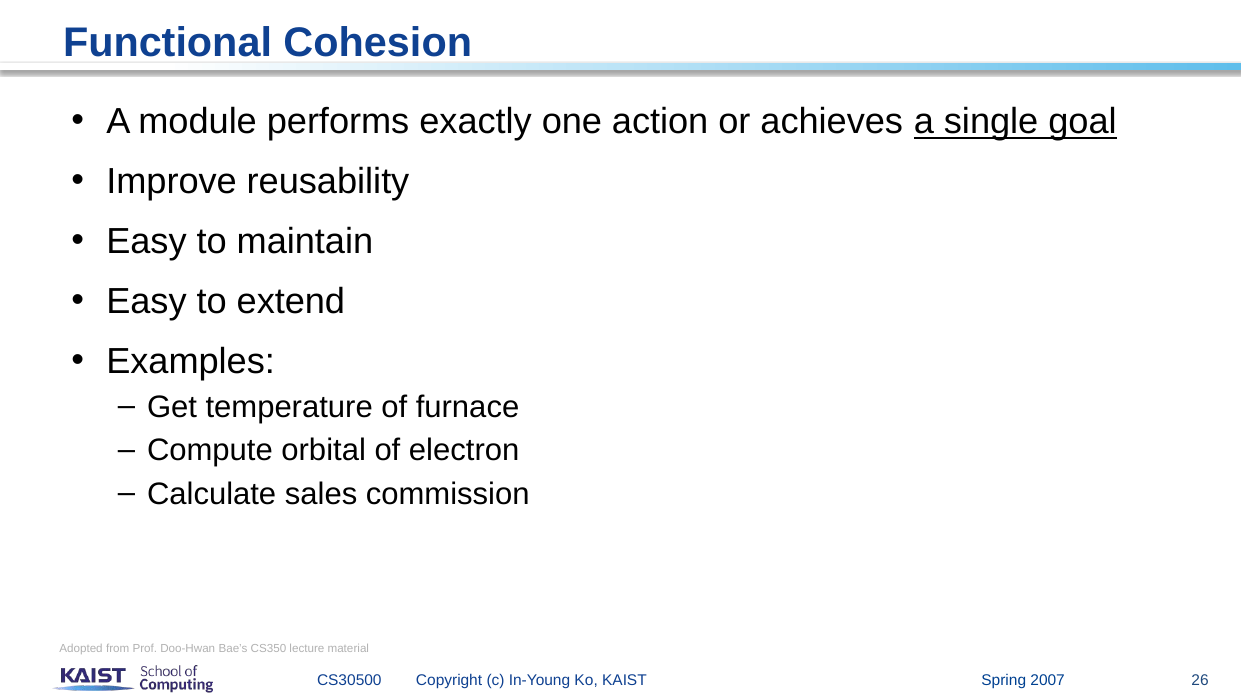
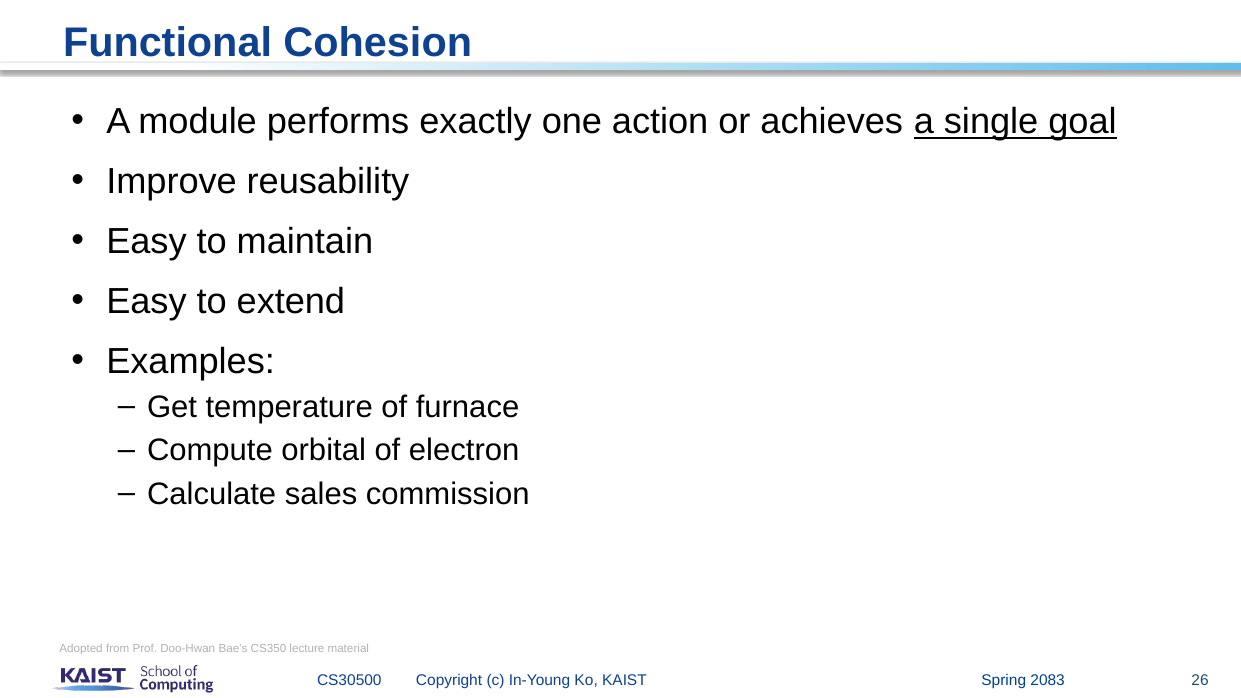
2007: 2007 -> 2083 (1048, 680)
